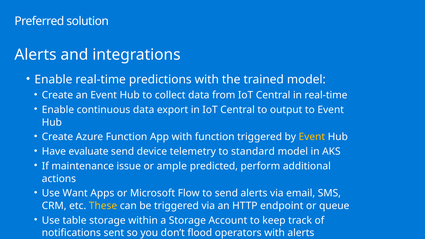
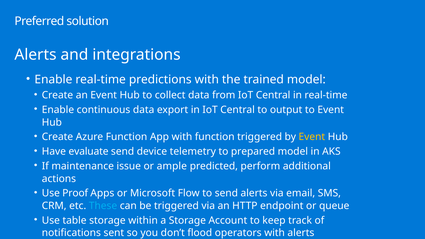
standard: standard -> prepared (253, 152)
Want: Want -> Proof (75, 193)
These colour: yellow -> light blue (103, 206)
